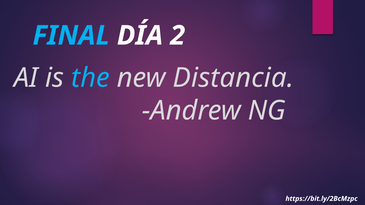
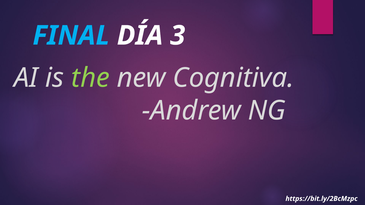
2: 2 -> 3 (178, 36)
the colour: light blue -> light green (90, 78)
Distancia: Distancia -> Cognitiva (233, 78)
